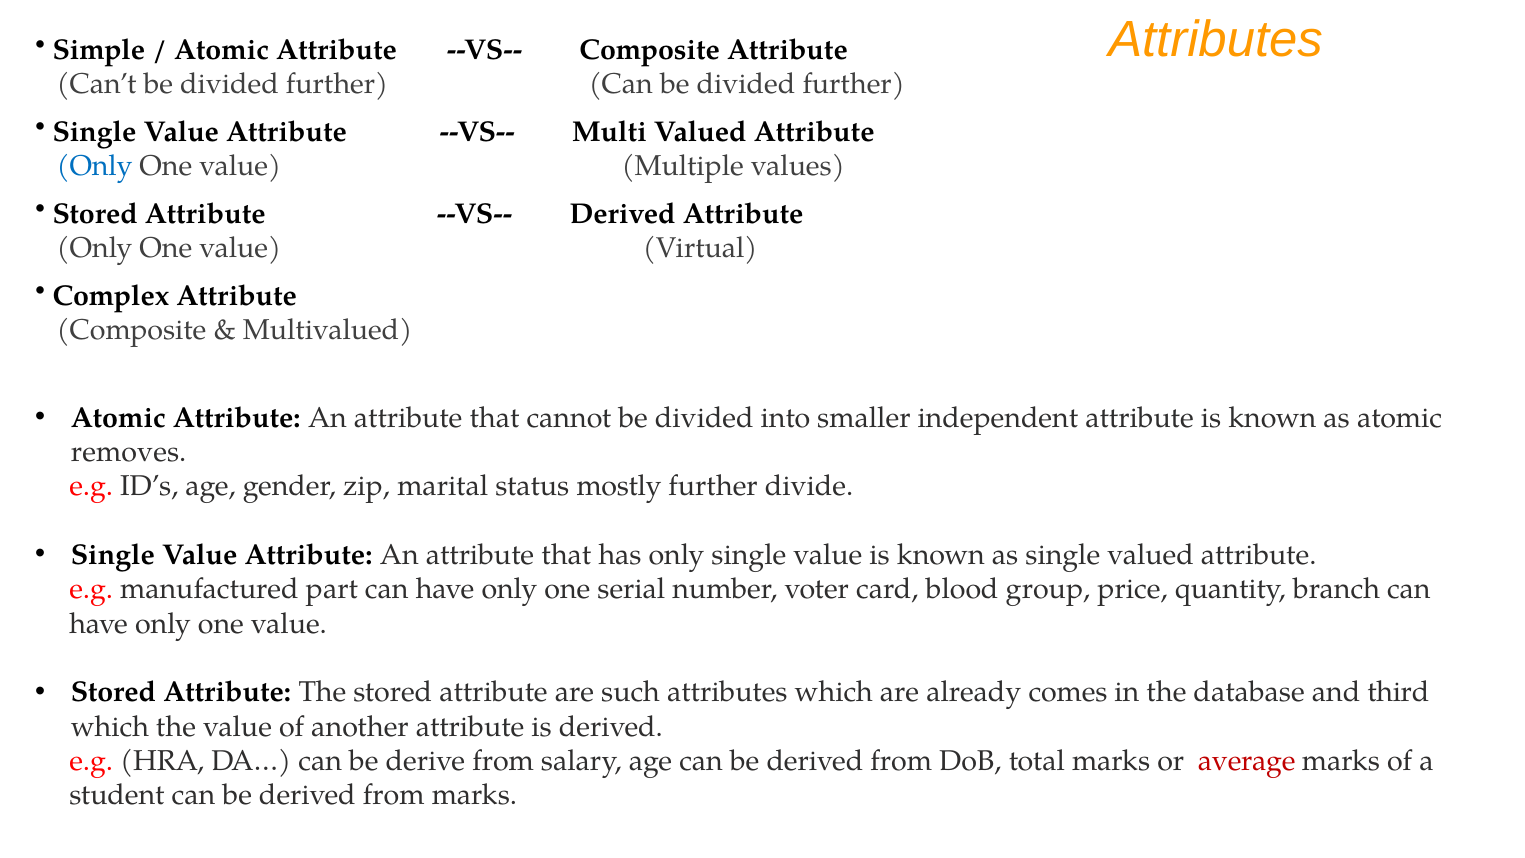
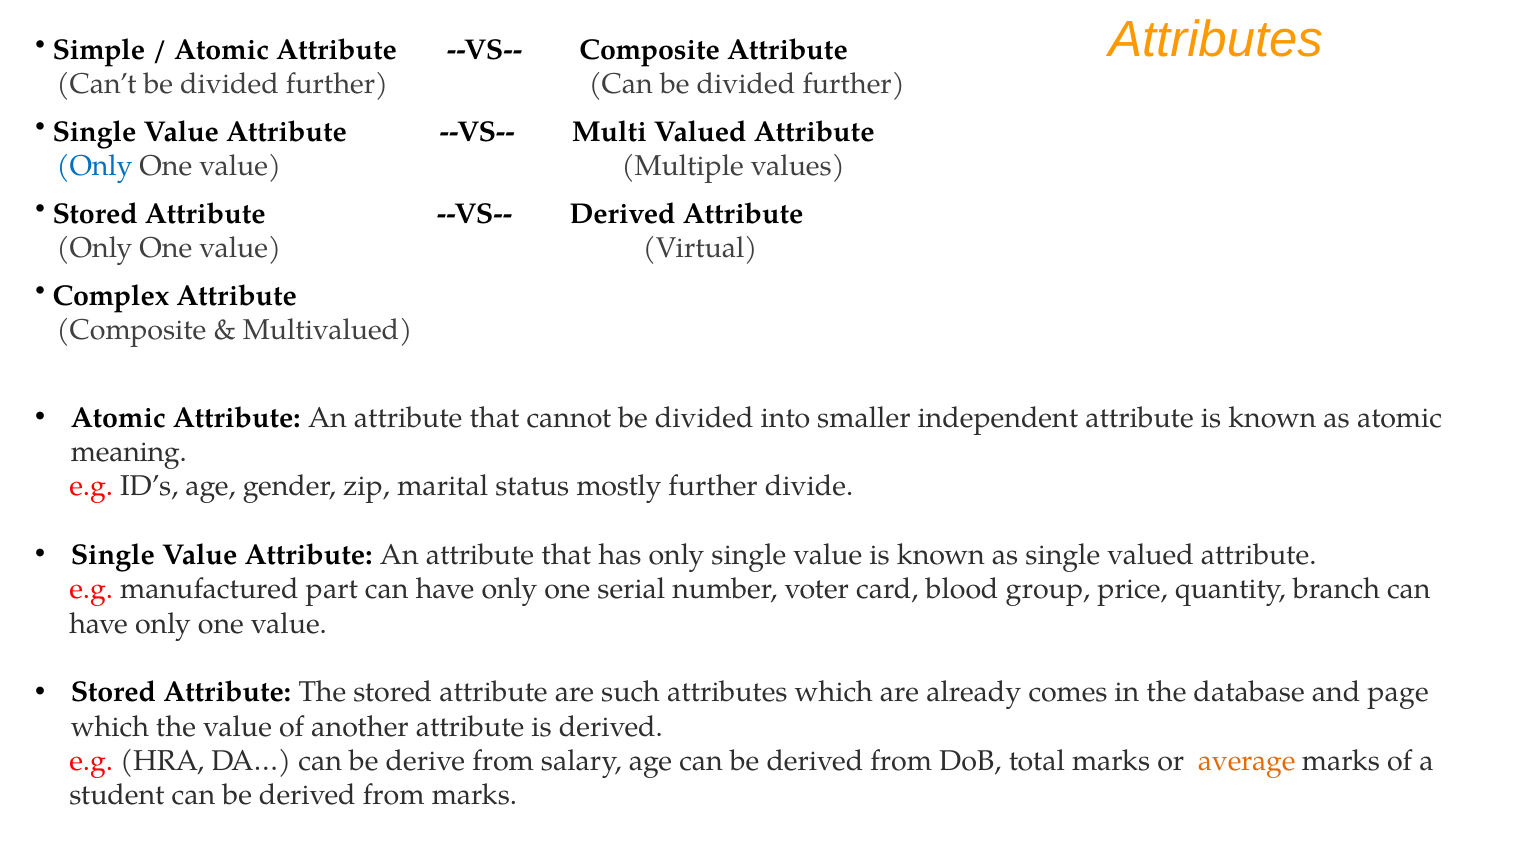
removes: removes -> meaning (129, 452)
third: third -> page (1398, 692)
average colour: red -> orange (1247, 761)
